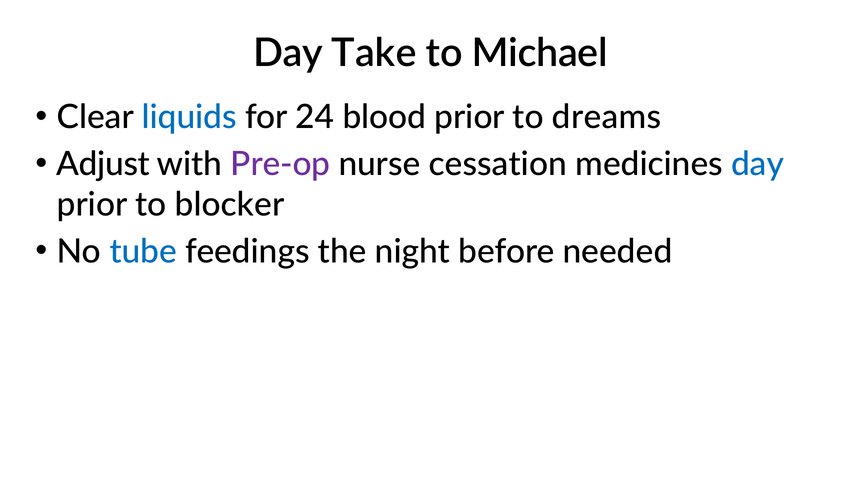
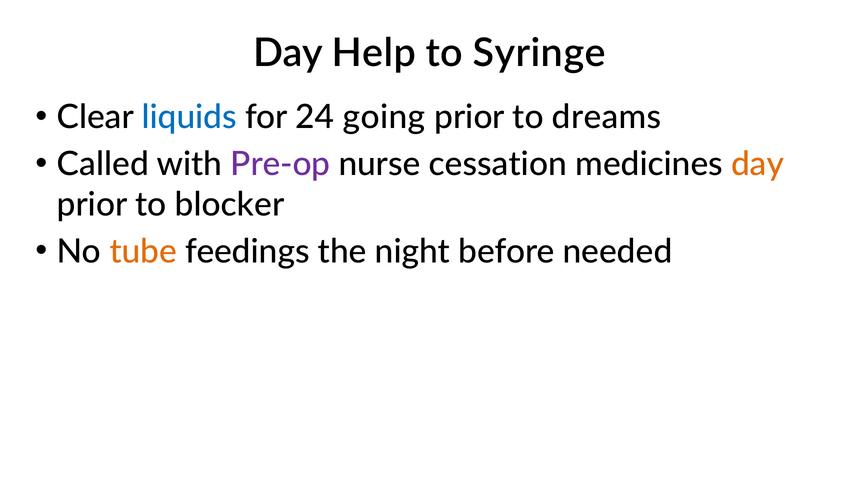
Take: Take -> Help (374, 53)
Michael: Michael -> Syringe (539, 53)
blood: blood -> going (384, 117)
Adjust: Adjust -> Called (103, 164)
day colour: blue -> orange (758, 164)
tube colour: blue -> orange (143, 252)
